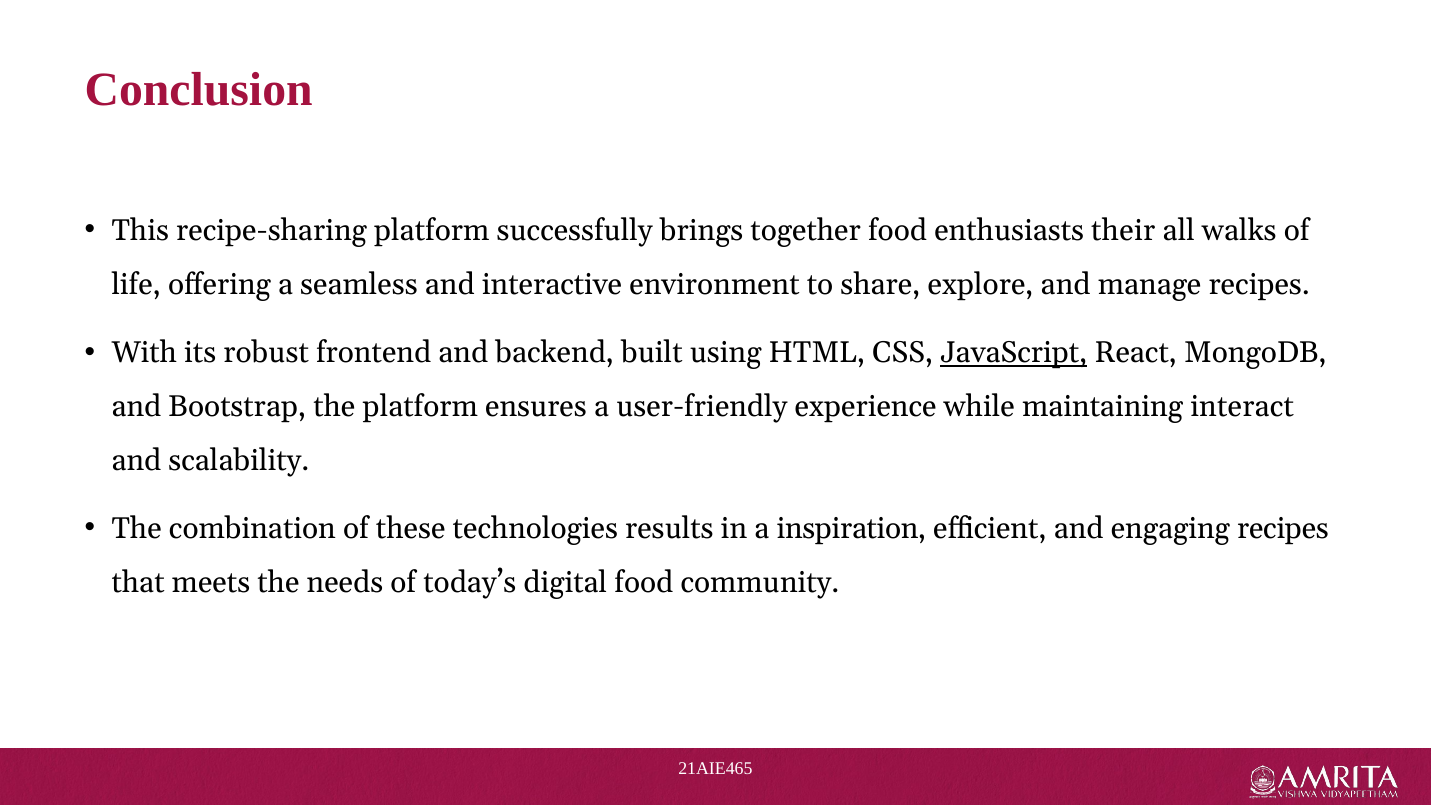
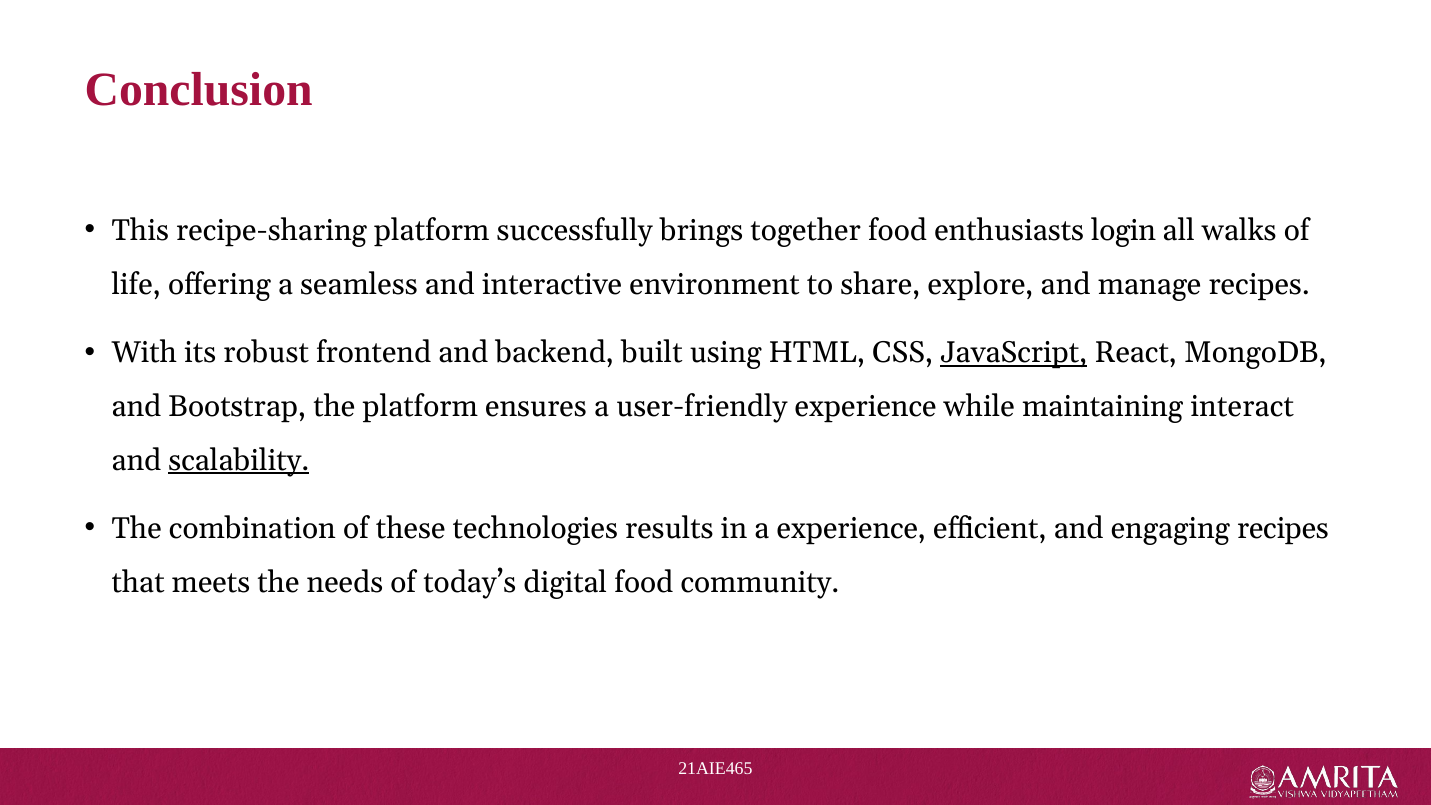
their: their -> login (1123, 231)
scalability underline: none -> present (239, 460)
a inspiration: inspiration -> experience (851, 529)
